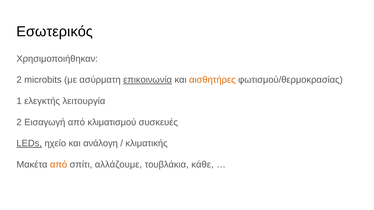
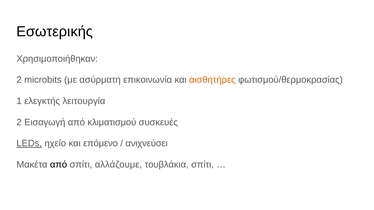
Εσωτερικός: Εσωτερικός -> Εσωτερικής (55, 32)
επικοινωνία underline: present -> none (148, 80)
ανάλογη: ανάλογη -> επόμενο (101, 144)
κλιματικής: κλιματικής -> ανιχνεύσει (147, 144)
από colour: orange -> black (59, 165)
τουβλάκια κάθε: κάθε -> σπίτι (203, 165)
